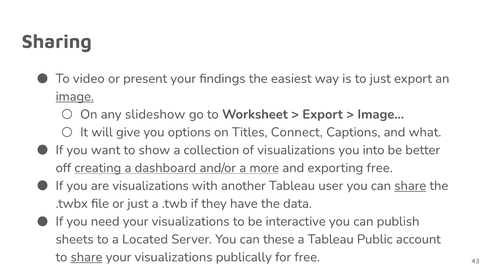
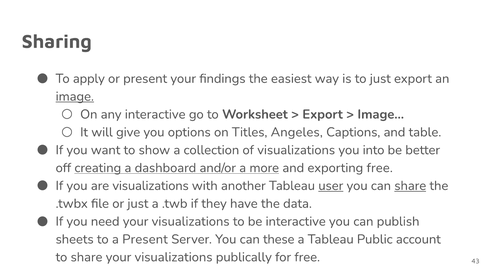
video: video -> apply (89, 79)
any slideshow: slideshow -> interactive (155, 114)
Connect: Connect -> Angeles (297, 132)
what: what -> table (425, 132)
user underline: none -> present (331, 186)
a Located: Located -> Present (145, 239)
share underline: present -> none (87, 257)
